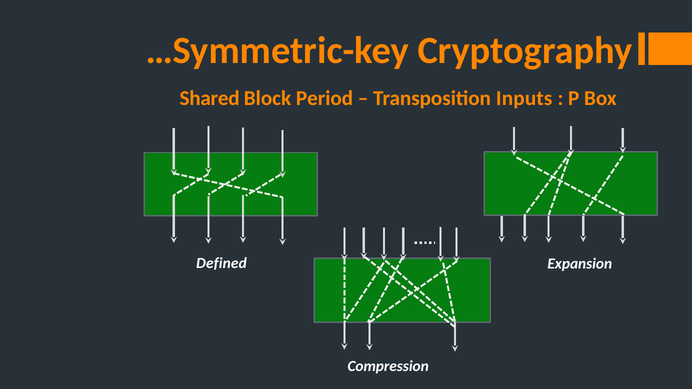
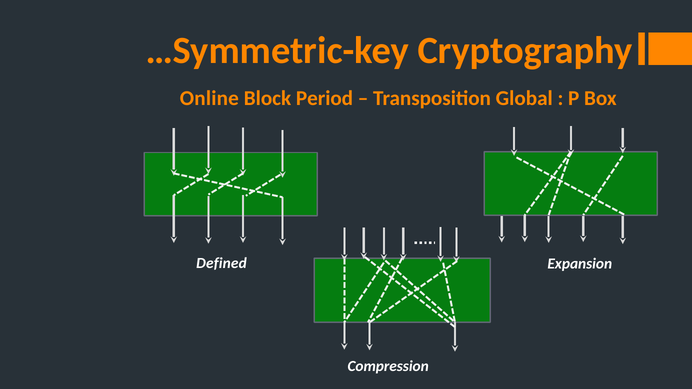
Shared: Shared -> Online (209, 98)
Inputs: Inputs -> Global (524, 98)
